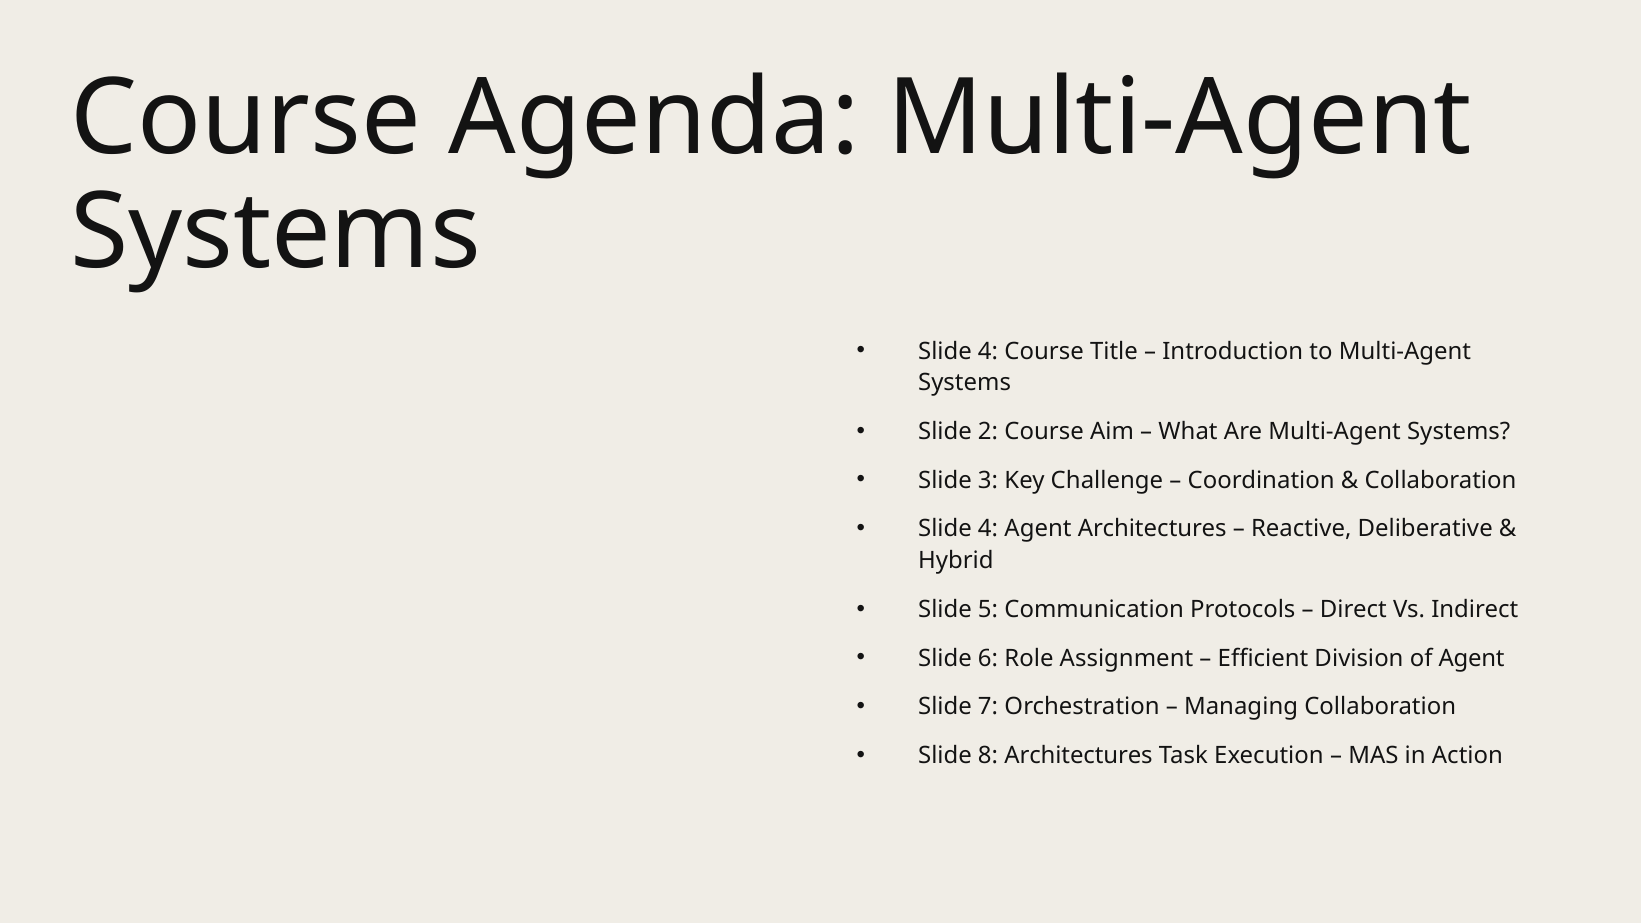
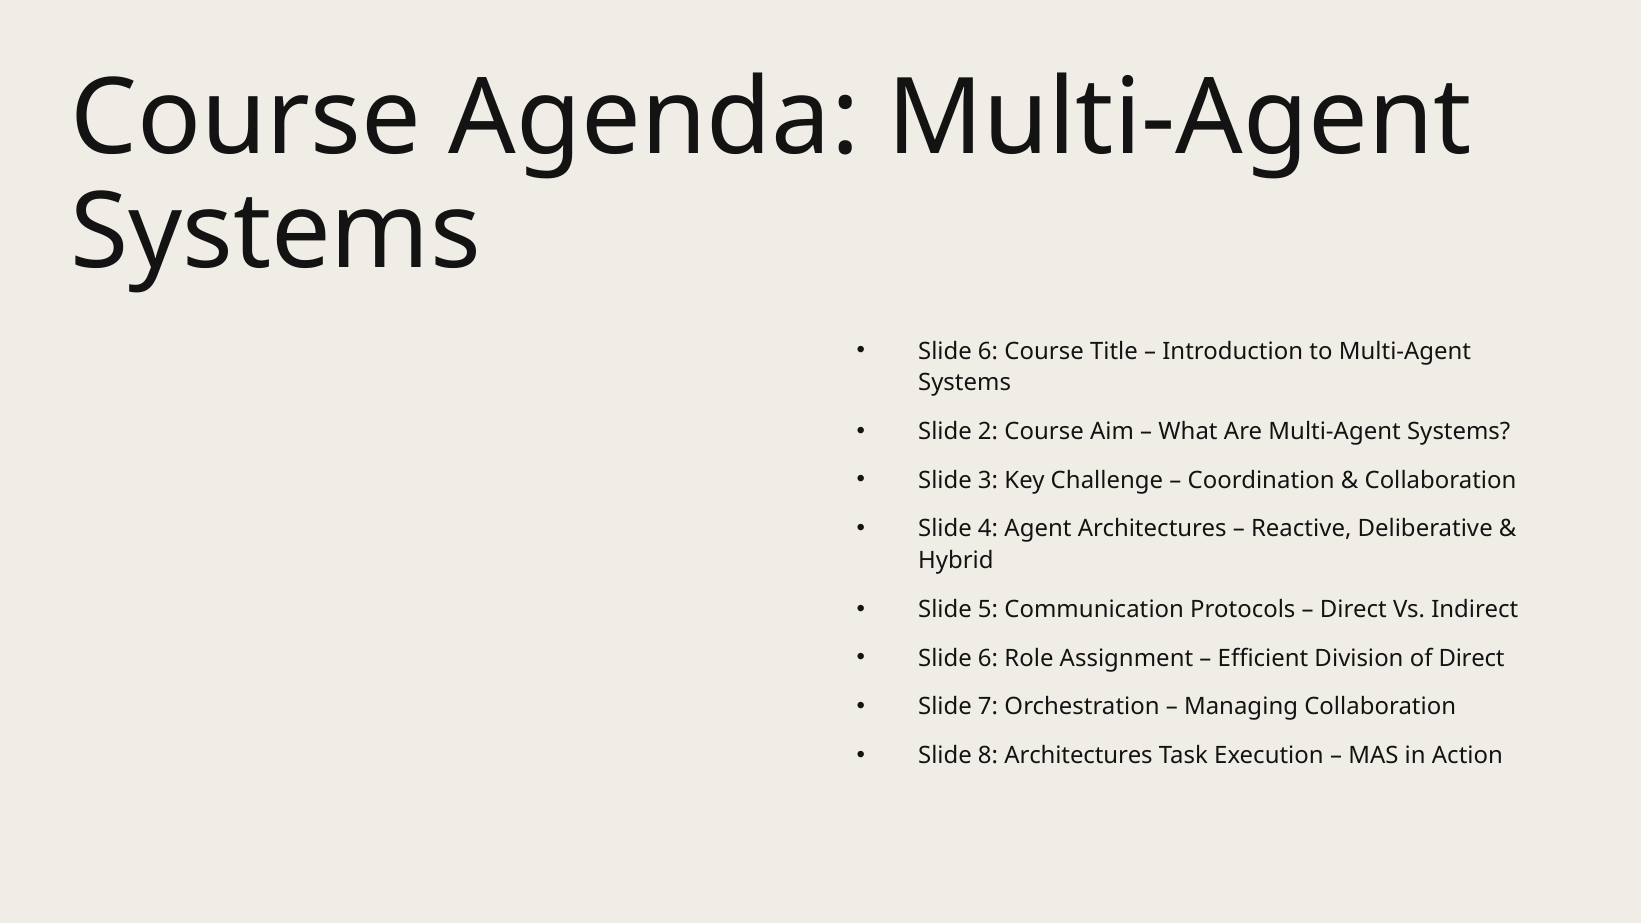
4: 4 -> 6 (988, 351)
of Agent: Agent -> Direct (1472, 658)
